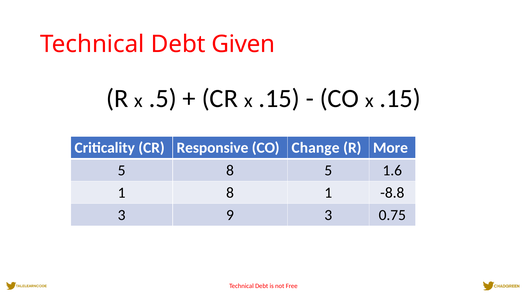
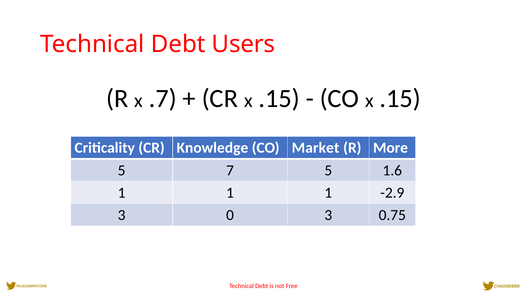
Given: Given -> Users (243, 44)
.5: .5 -> .7 (163, 99)
Responsive: Responsive -> Knowledge (212, 148)
Change: Change -> Market (316, 148)
5 8: 8 -> 7 (230, 171)
8: 8 -> 1 (230, 193)
-8.8: -8.8 -> -2.9 (392, 193)
9: 9 -> 0 (230, 215)
